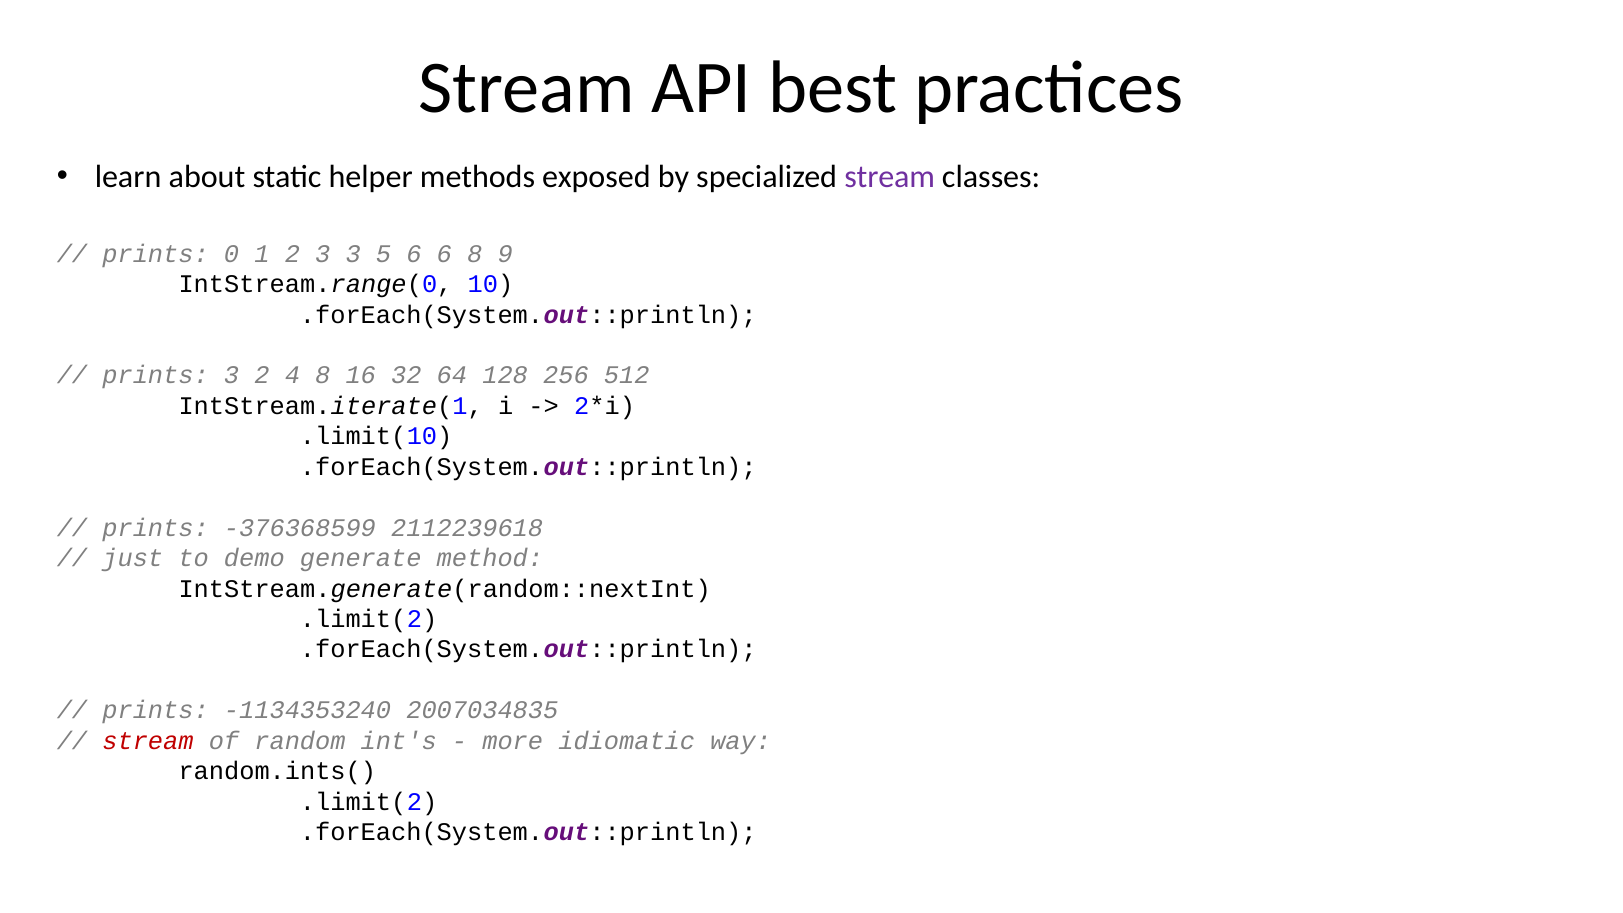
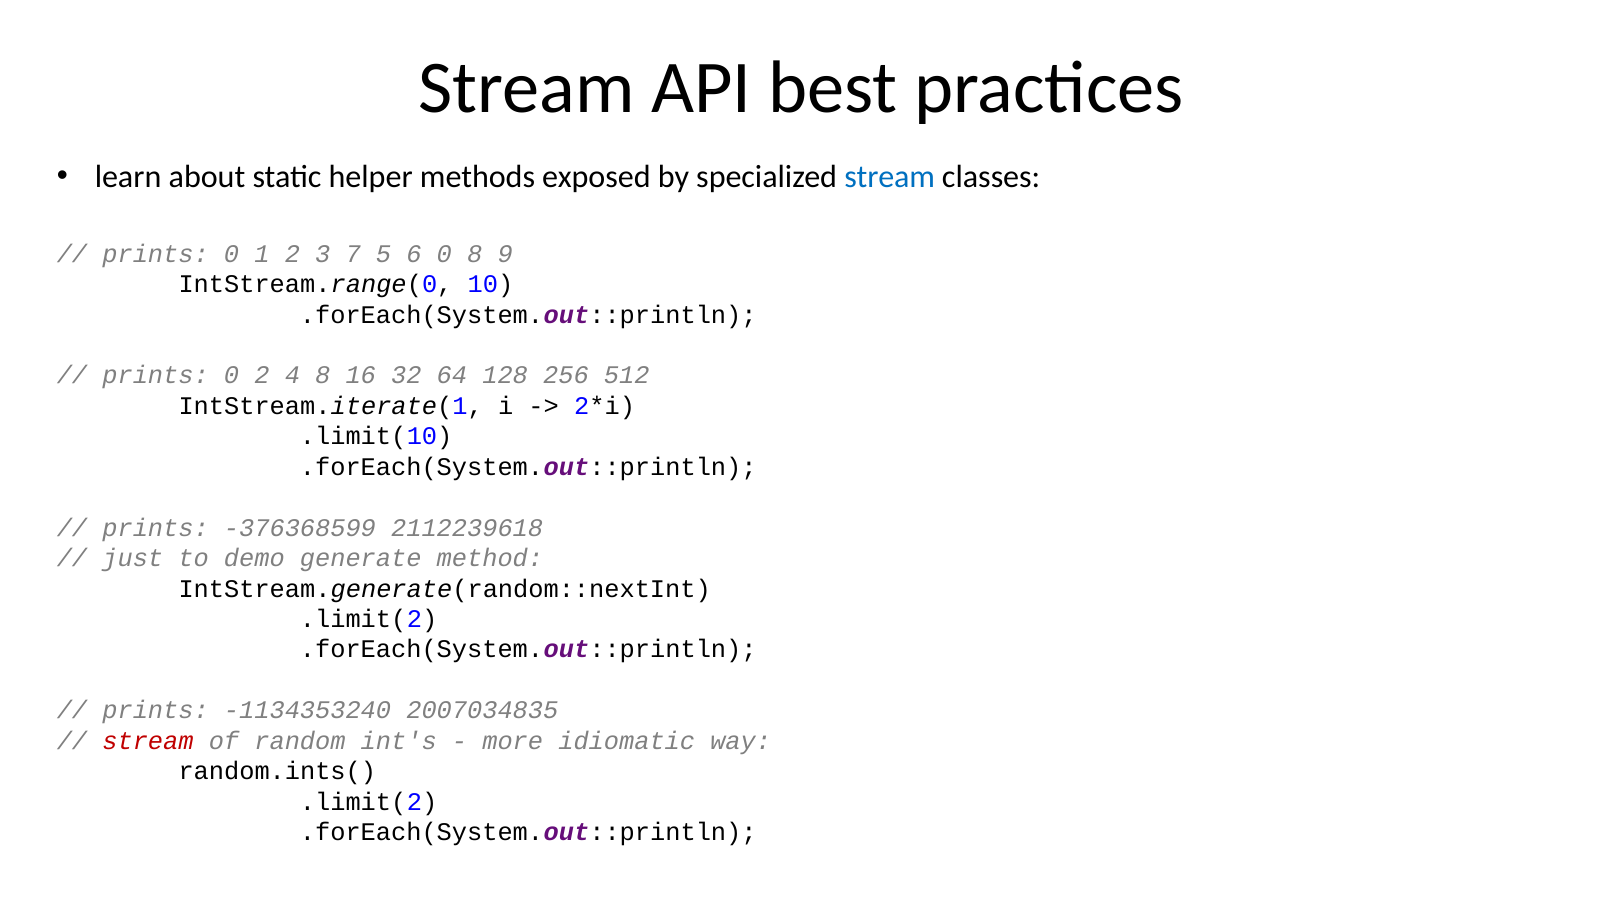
stream colour: purple -> blue (890, 177)
3 3: 3 -> 7 (353, 254)
6 6: 6 -> 0 (444, 254)
3: 3 -> 0 (232, 376)
